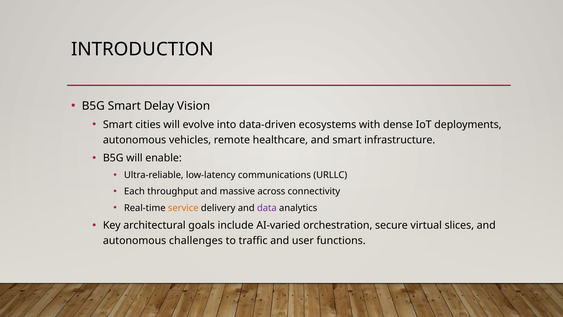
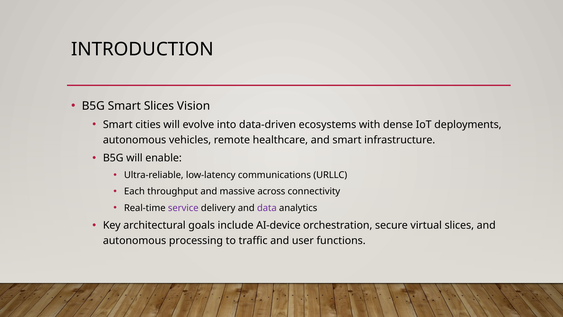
Smart Delay: Delay -> Slices (159, 106)
service colour: orange -> purple (183, 208)
AI-varied: AI-varied -> AI-device (278, 225)
challenges: challenges -> processing (196, 240)
